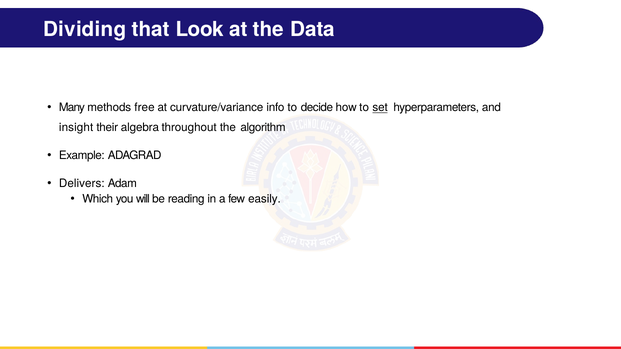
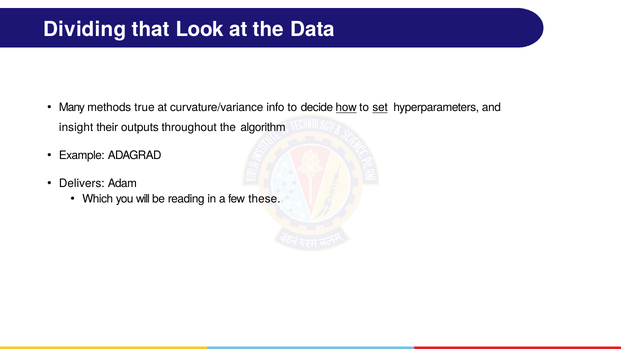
free: free -> true (144, 108)
how underline: none -> present (346, 108)
algebra: algebra -> outputs (140, 127)
easily: easily -> these (264, 199)
